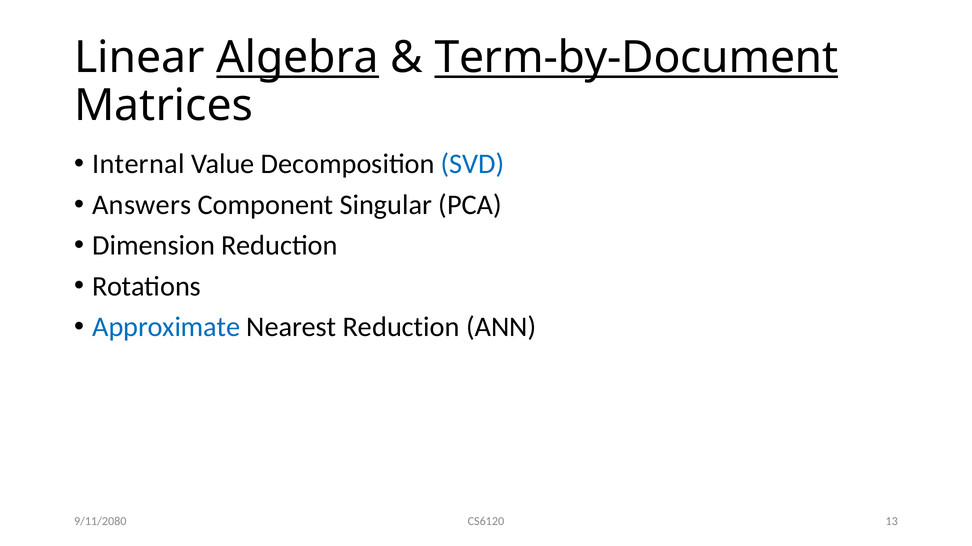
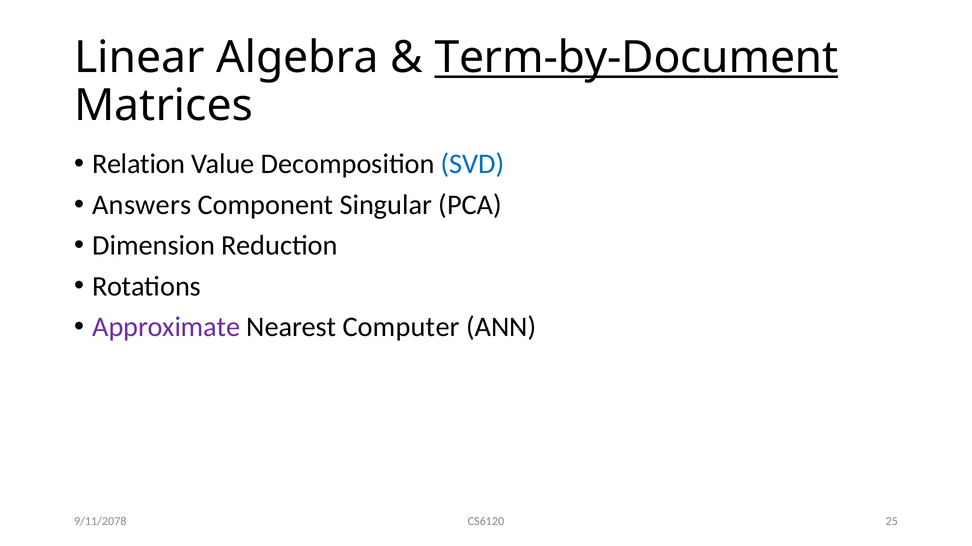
Algebra underline: present -> none (298, 58)
Internal: Internal -> Relation (139, 164)
Approximate colour: blue -> purple (166, 327)
Nearest Reduction: Reduction -> Computer (401, 327)
13: 13 -> 25 (892, 522)
9/11/2080: 9/11/2080 -> 9/11/2078 (100, 522)
